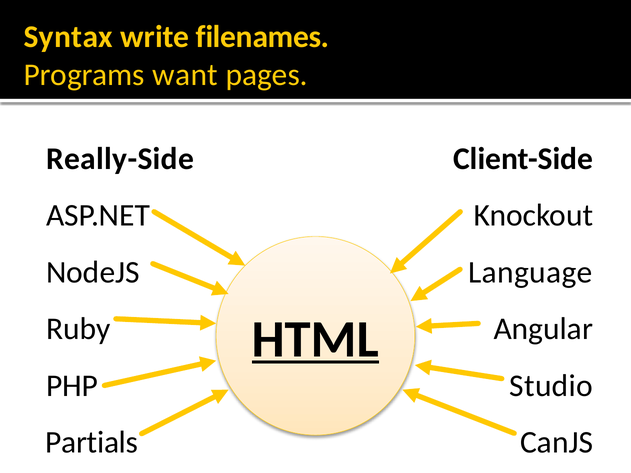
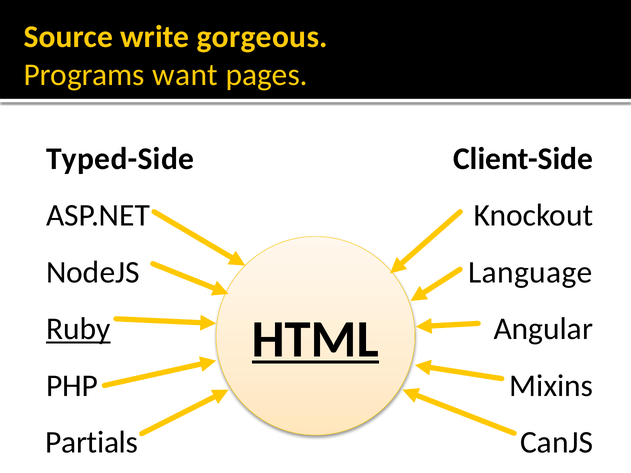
Syntax: Syntax -> Source (68, 37)
filenames: filenames -> gorgeous (262, 37)
Really-Side: Really-Side -> Typed-Side (120, 159)
Ruby underline: none -> present (78, 329)
Studio: Studio -> Mixins (551, 386)
